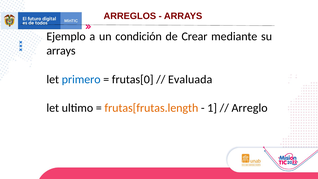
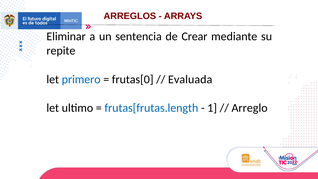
Ejemplo: Ejemplo -> Eliminar (66, 36)
condición: condición -> sentencia (139, 36)
arrays: arrays -> repite (61, 51)
frutas[frutas.length colour: orange -> blue (151, 108)
